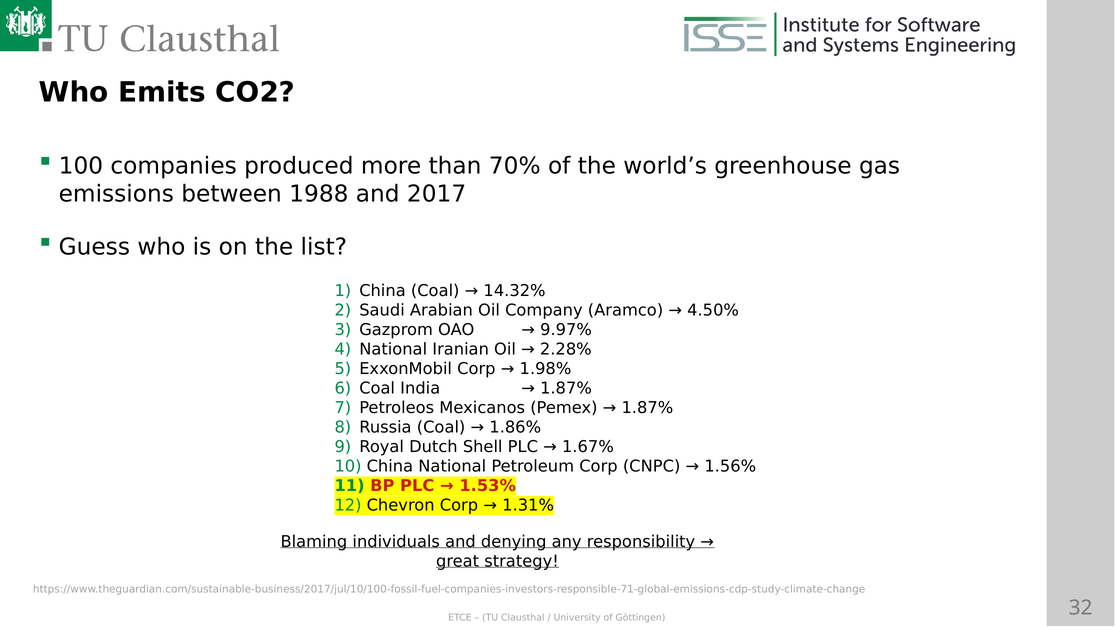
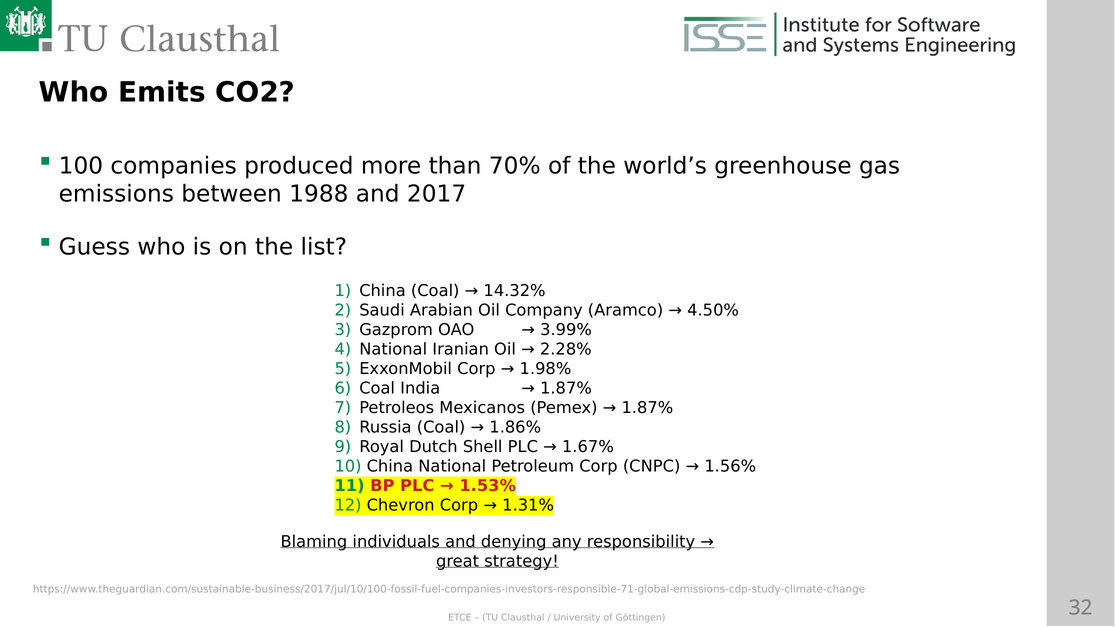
9.97%: 9.97% -> 3.99% (566, 330)
